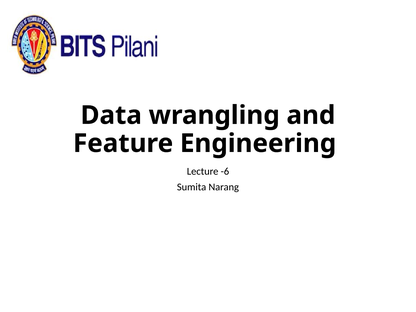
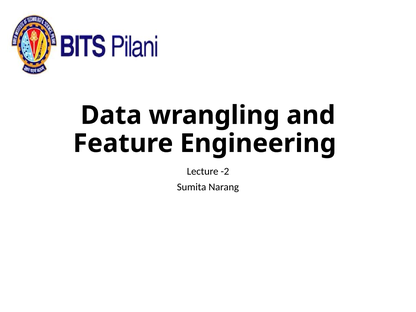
-6: -6 -> -2 (225, 172)
